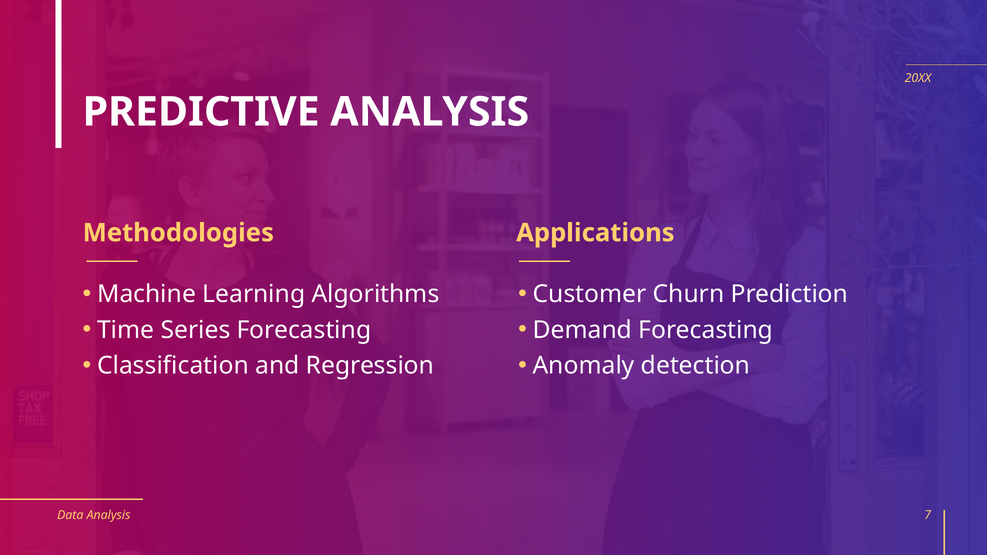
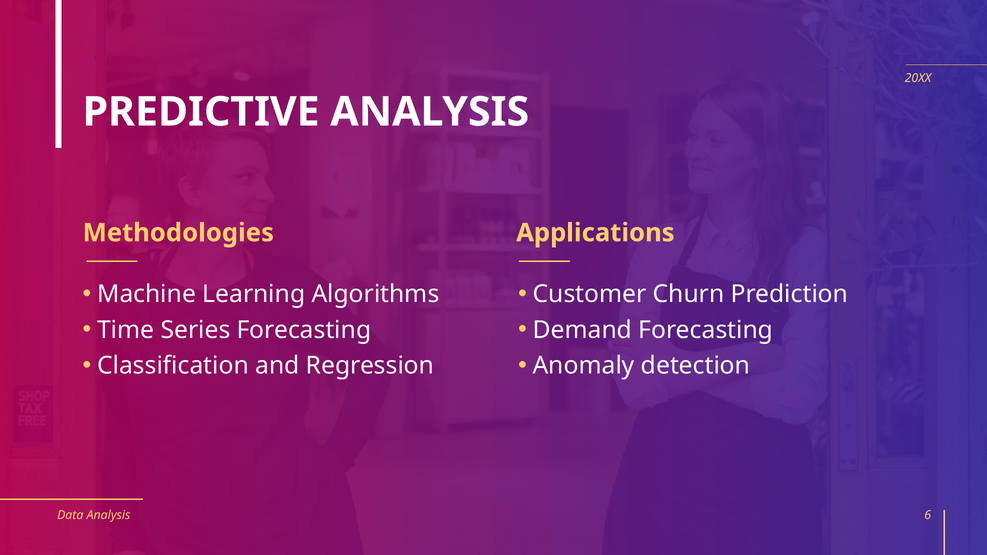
7: 7 -> 6 (928, 516)
